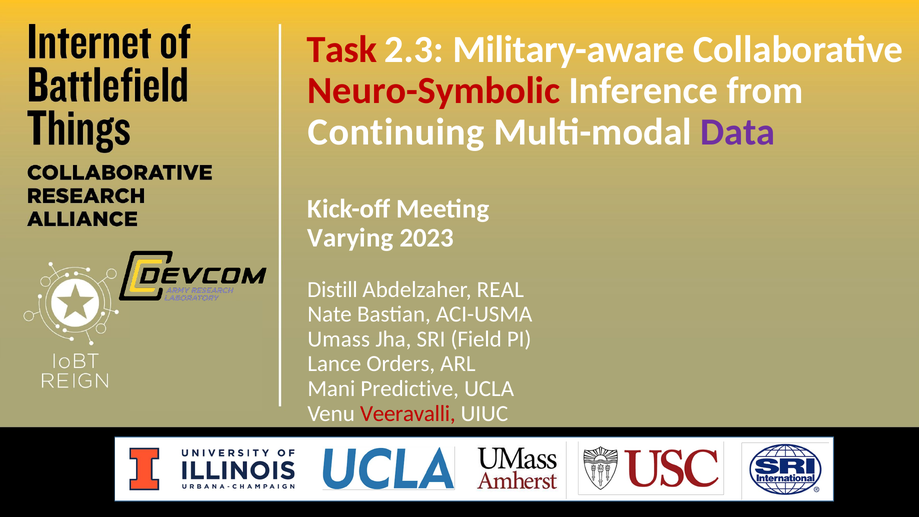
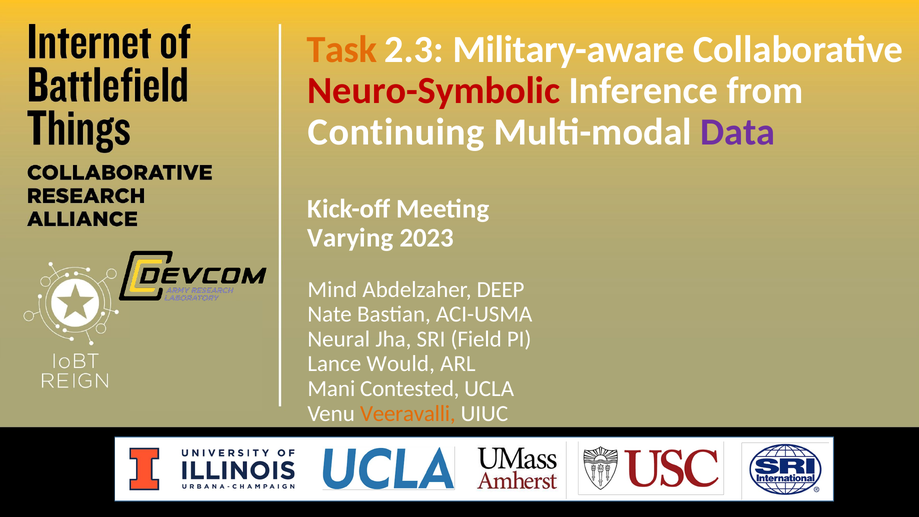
Task colour: red -> orange (342, 49)
Distill: Distill -> Mind (332, 289)
REAL: REAL -> DEEP (501, 289)
Umass: Umass -> Neural (339, 339)
Orders: Orders -> Would (401, 364)
Predictive: Predictive -> Contested (410, 389)
Veeravalli colour: red -> orange (408, 413)
